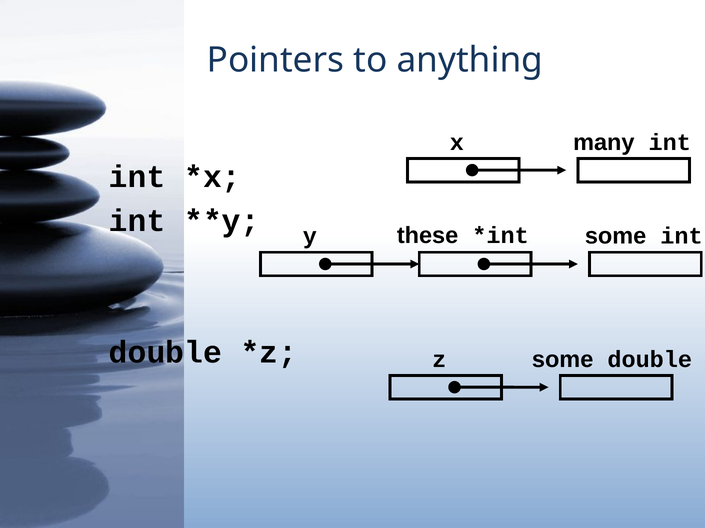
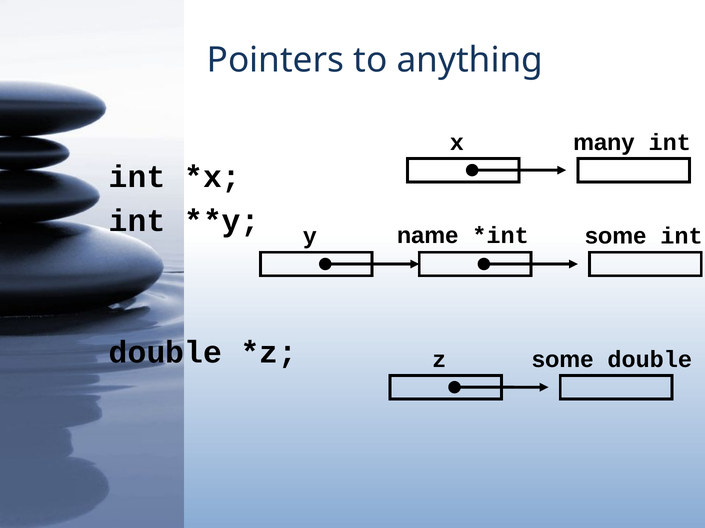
these: these -> name (428, 236)
